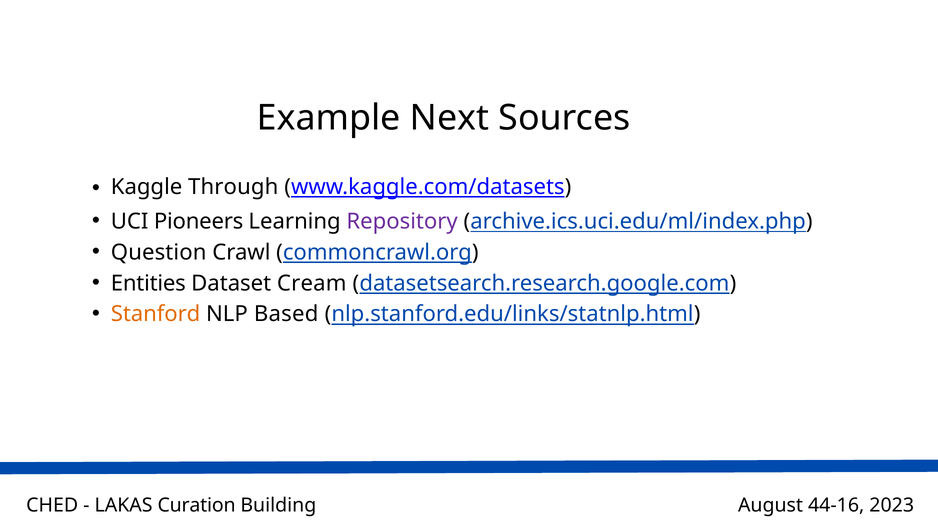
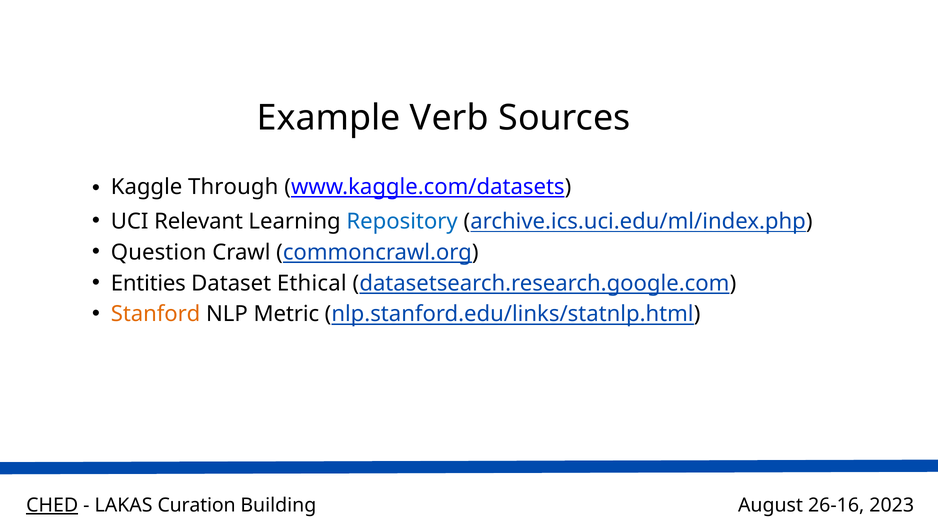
Next: Next -> Verb (449, 118)
Pioneers: Pioneers -> Relevant (199, 222)
Repository colour: purple -> blue (402, 222)
Cream: Cream -> Ethical (312, 284)
Based: Based -> Metric (286, 315)
CHED underline: none -> present (52, 506)
44-16: 44-16 -> 26-16 (836, 506)
